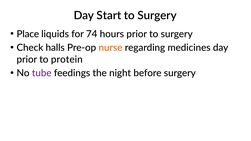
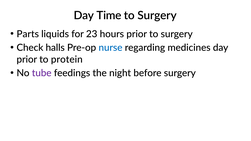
Start: Start -> Time (109, 16)
Place: Place -> Parts (28, 34)
74: 74 -> 23 (92, 34)
nurse colour: orange -> blue (111, 48)
